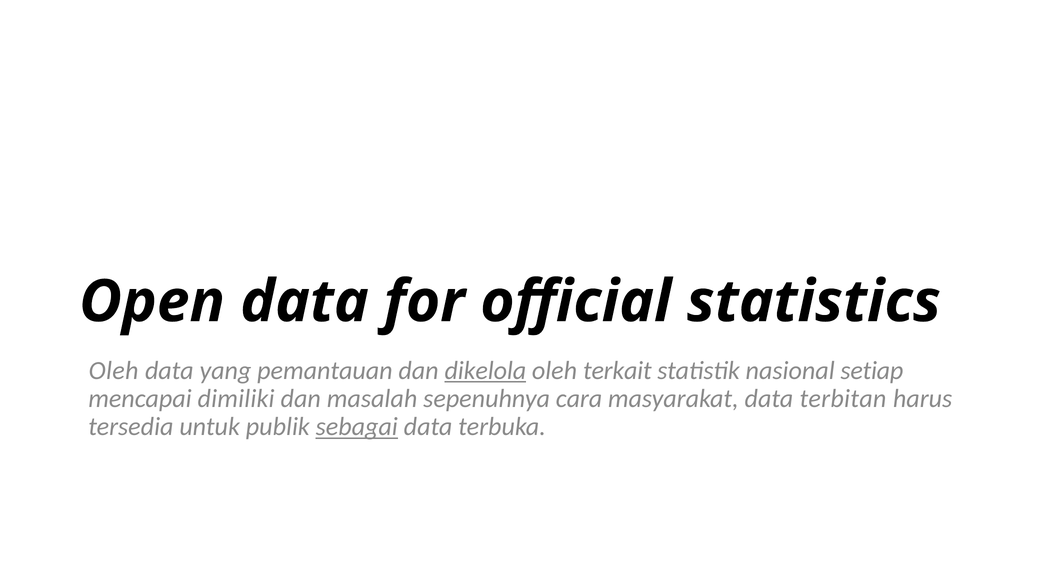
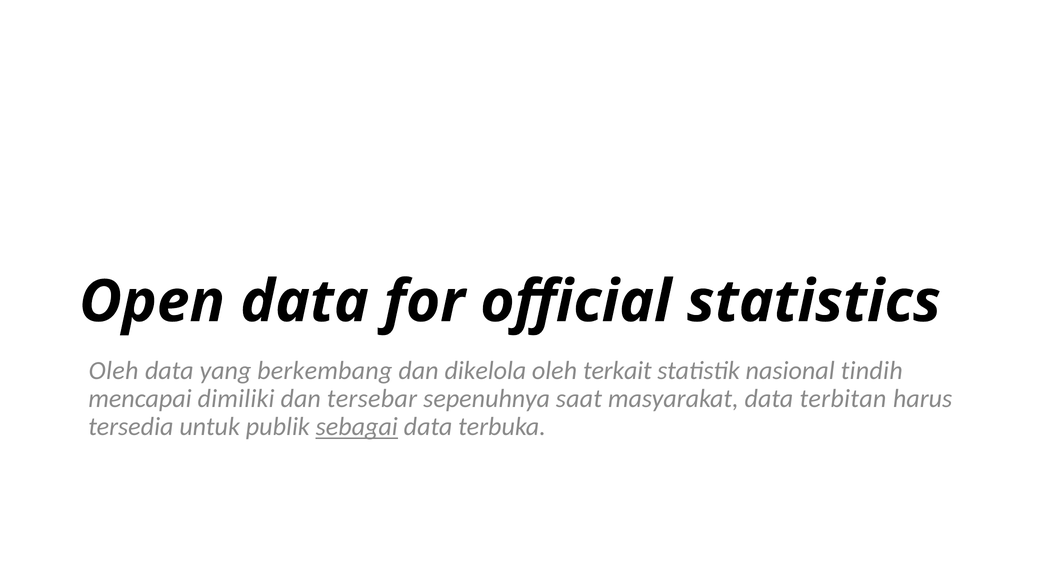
pemantauan: pemantauan -> berkembang (325, 371)
dikelola underline: present -> none (485, 371)
setiap: setiap -> tindih (872, 371)
masalah: masalah -> tersebar (372, 399)
cara: cara -> saat (579, 399)
